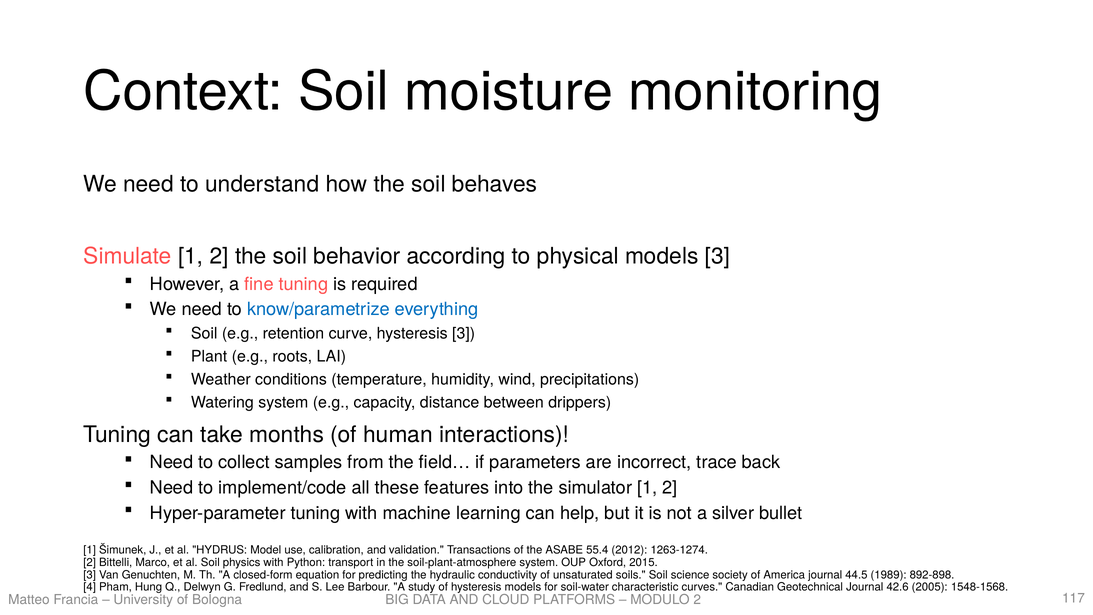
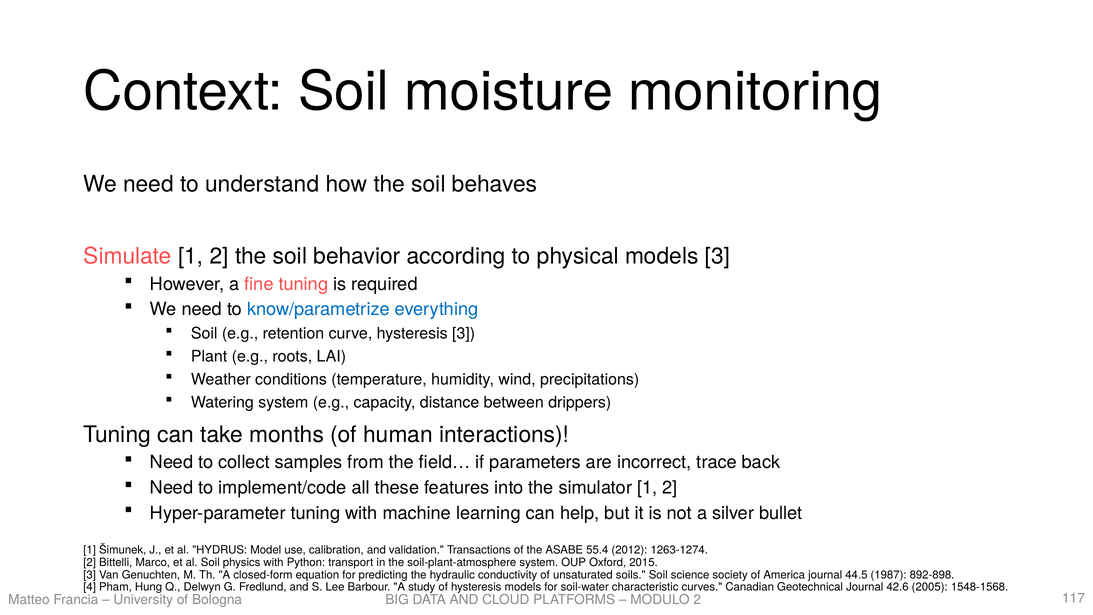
1989: 1989 -> 1987 (889, 575)
